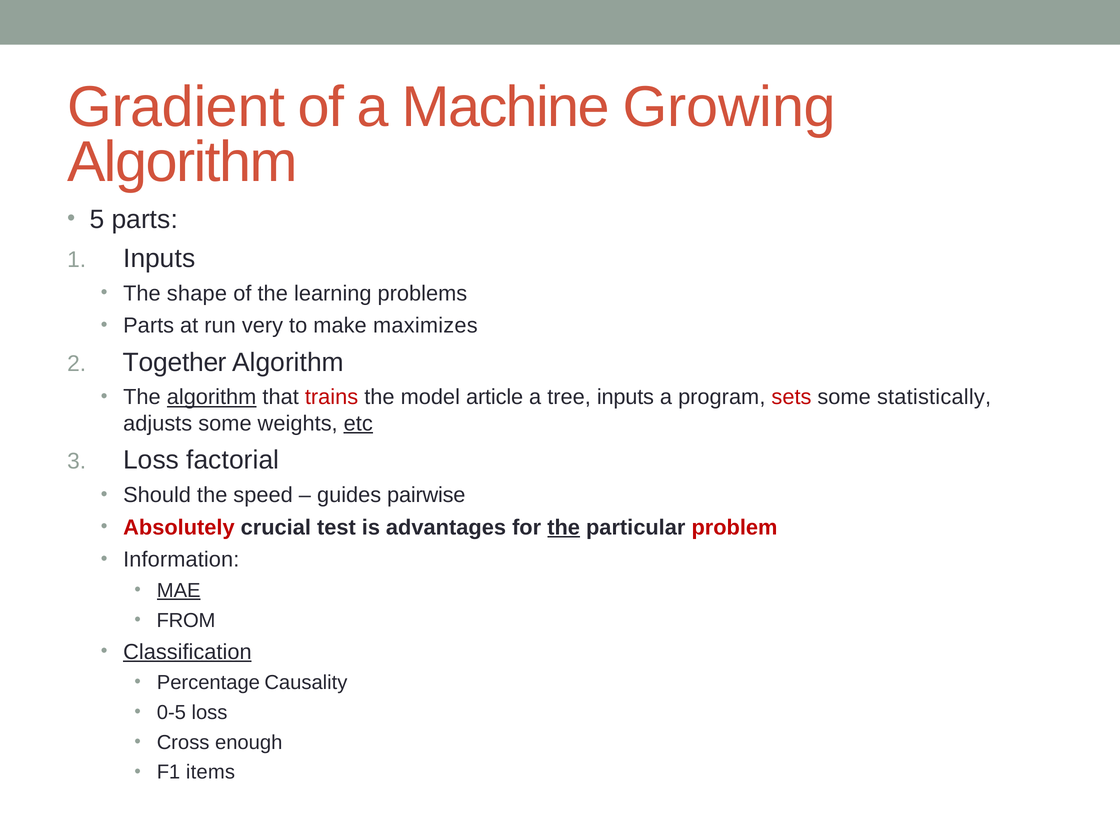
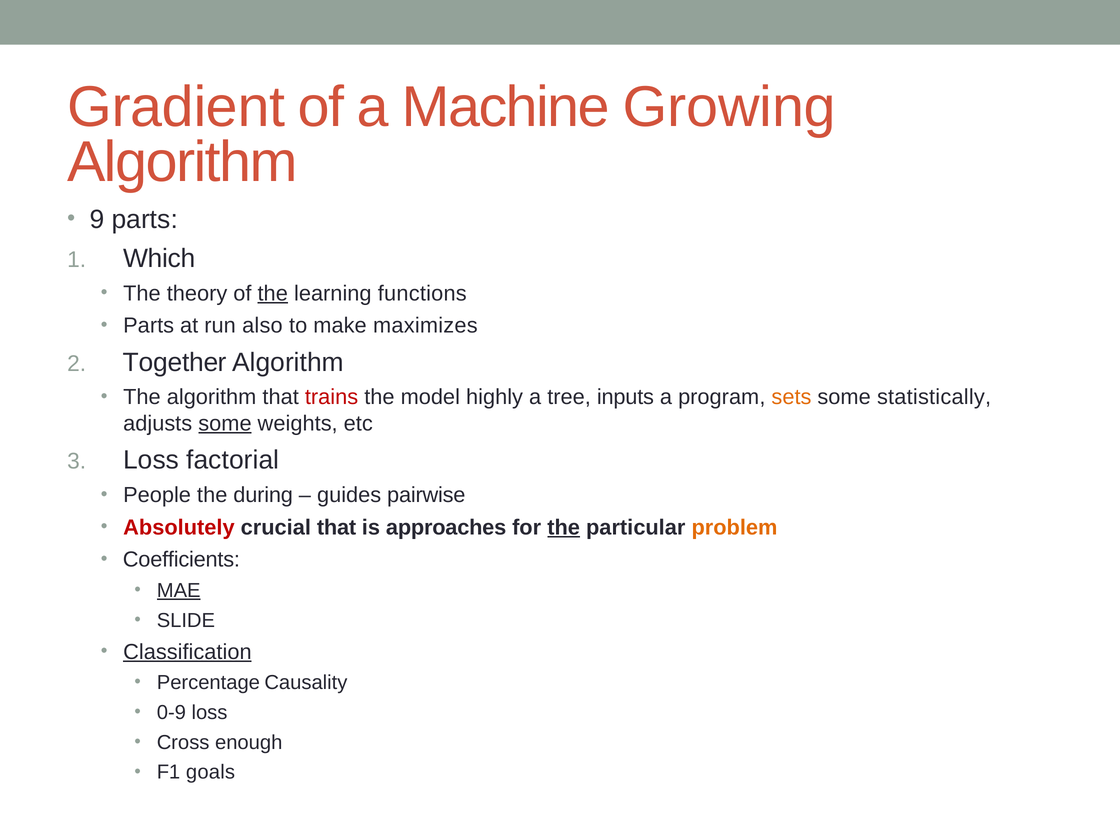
5: 5 -> 9 (97, 219)
Inputs: Inputs -> Which (159, 259)
shape: shape -> theory (197, 293)
the underline: none -> present (273, 293)
problems: problems -> functions (422, 293)
very: very -> also (262, 326)
algorithm underline: present -> none (212, 397)
article: article -> highly (495, 397)
sets colour: red -> orange (791, 397)
some underline: none -> present (225, 423)
etc underline: present -> none (358, 423)
Should: Should -> People (157, 495)
speed: speed -> during (263, 495)
crucial test: test -> that (337, 527)
advantages: advantages -> approaches (446, 527)
problem colour: red -> orange (734, 527)
Information: Information -> Coefficients (181, 560)
FROM: FROM -> SLIDE (186, 620)
0-5: 0-5 -> 0-9 (171, 713)
items: items -> goals (211, 772)
